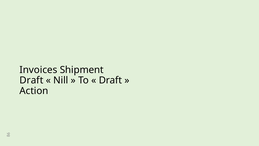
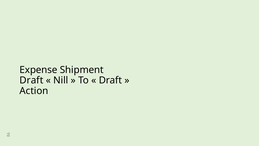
Invoices: Invoices -> Expense (38, 70)
